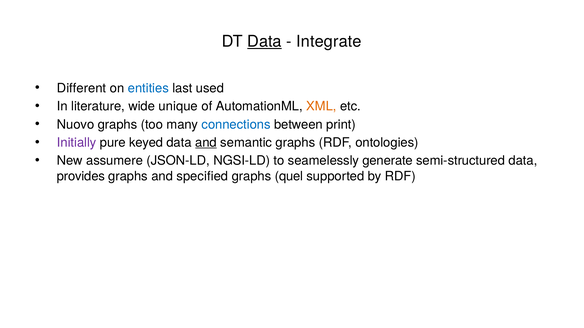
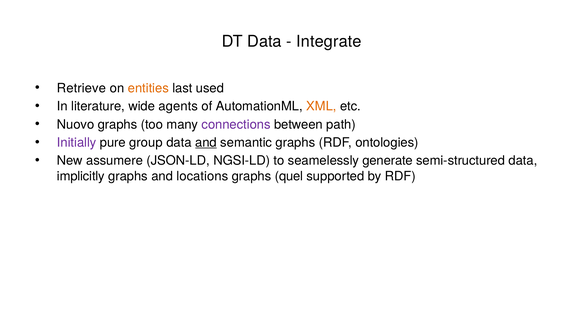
Data underline: present -> none (264, 42)
Different: Different -> Retrieve (82, 88)
entities colour: blue -> orange (148, 88)
unique: unique -> agents (178, 106)
connections colour: blue -> purple (236, 125)
print: print -> path (341, 125)
keyed: keyed -> group (146, 143)
provides: provides -> implicitly (81, 176)
specified: specified -> locations (202, 176)
